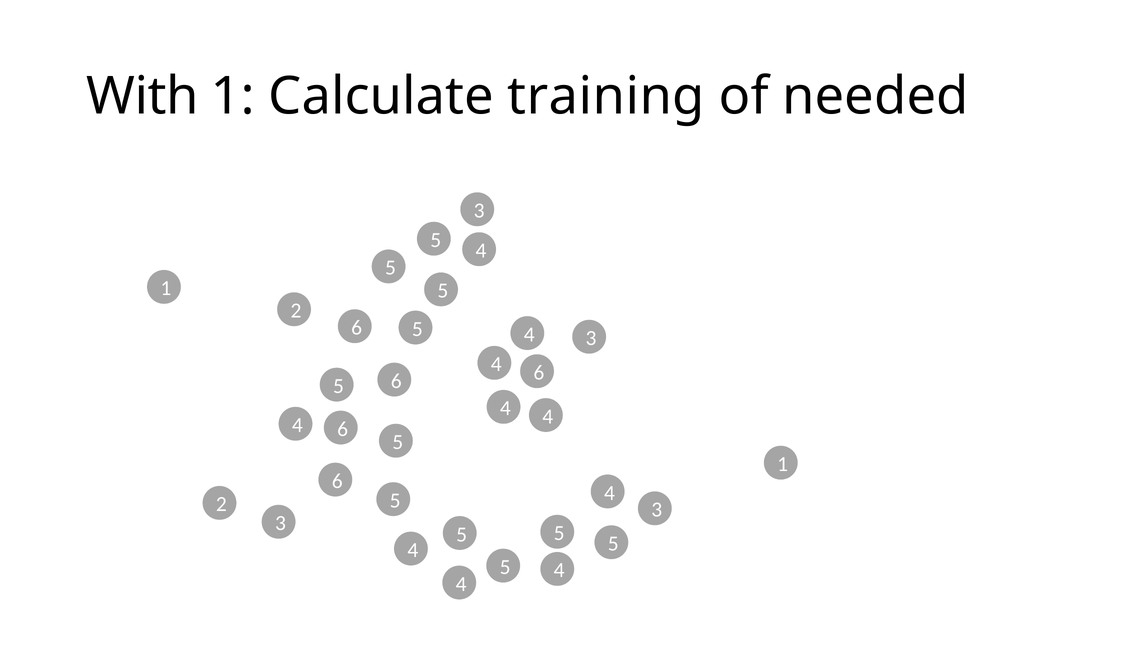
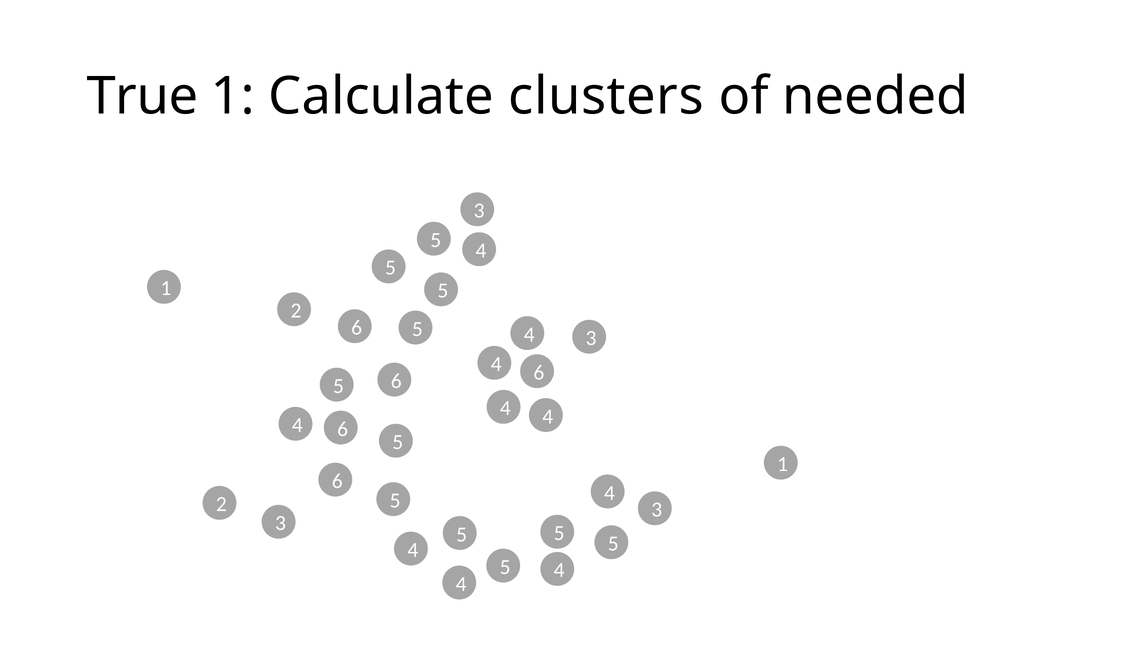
With: With -> True (142, 96)
training: training -> clusters (606, 96)
